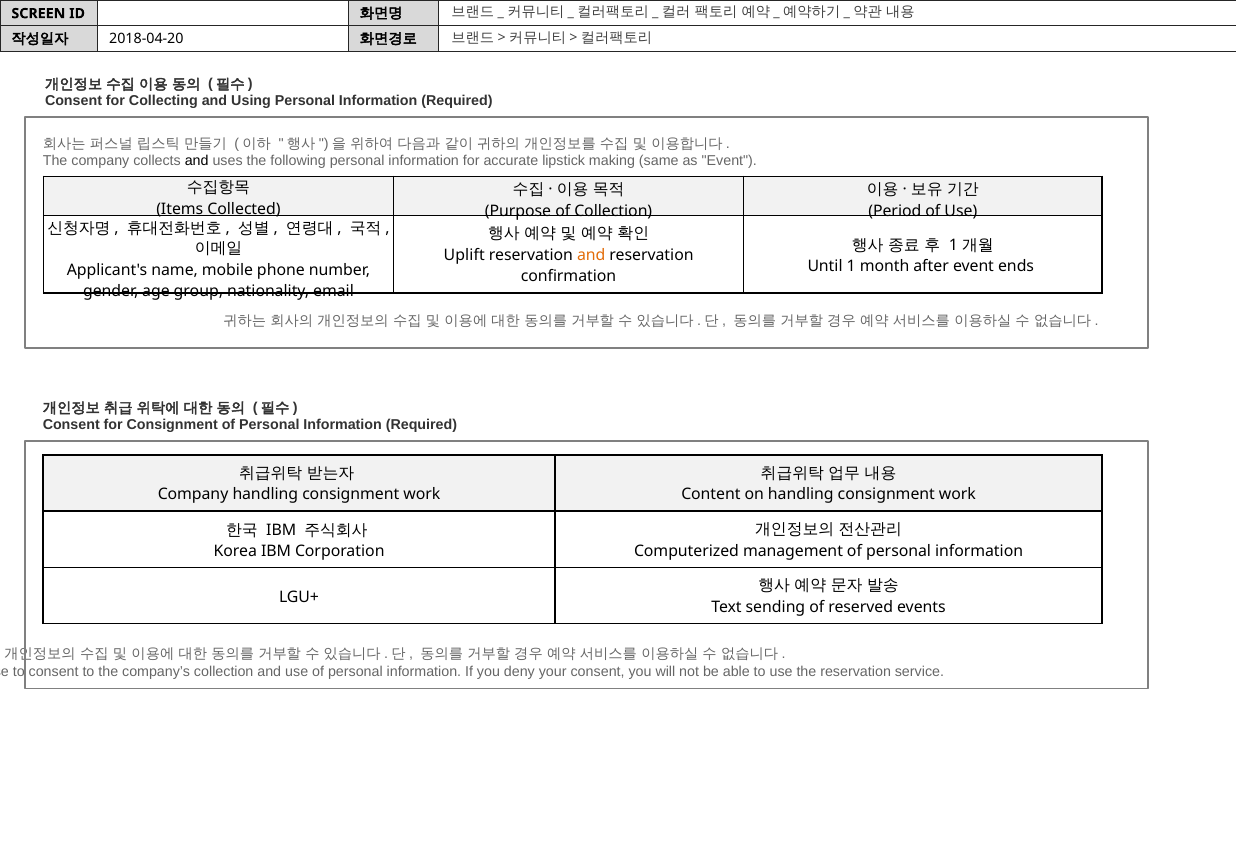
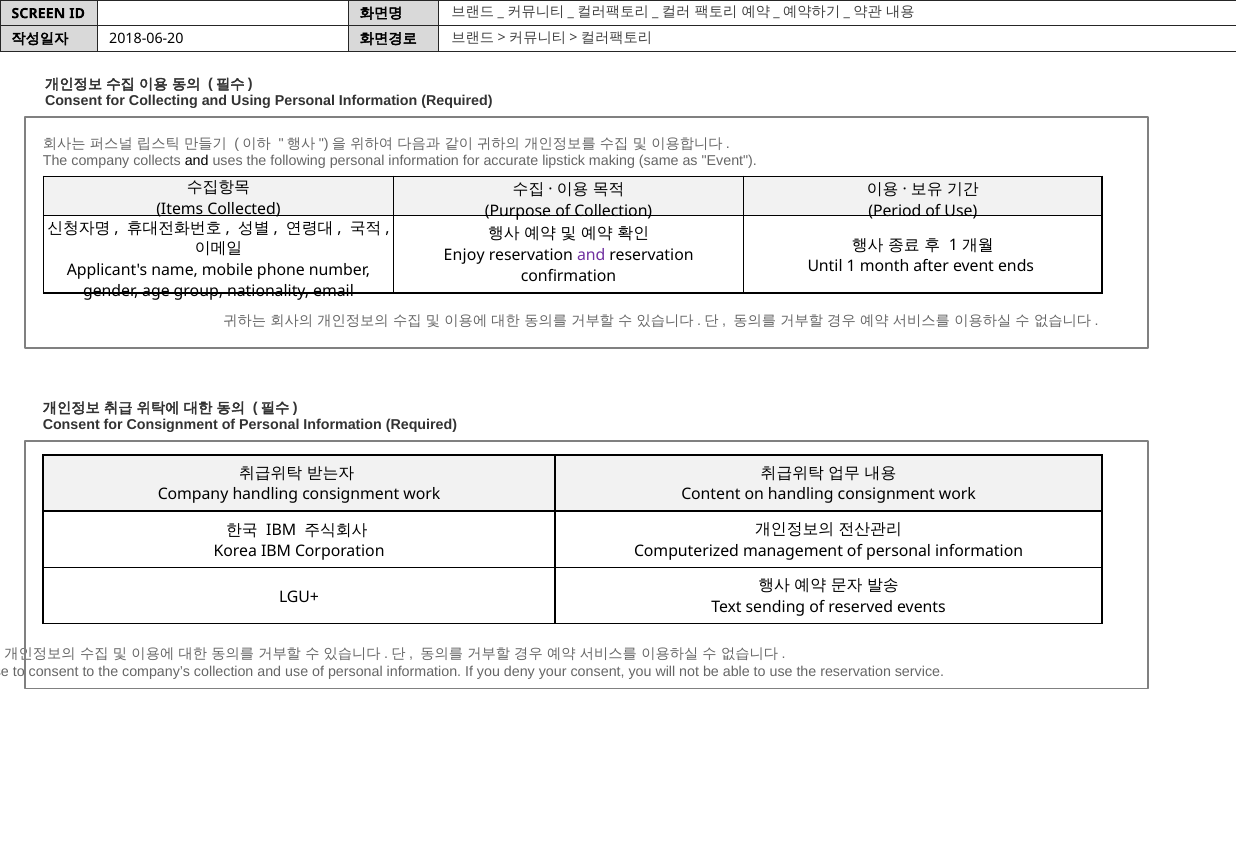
2018-04-20: 2018-04-20 -> 2018-06-20 (146, 39)
Uplift: Uplift -> Enjoy (464, 255)
and colour: orange -> purple (591, 255)
